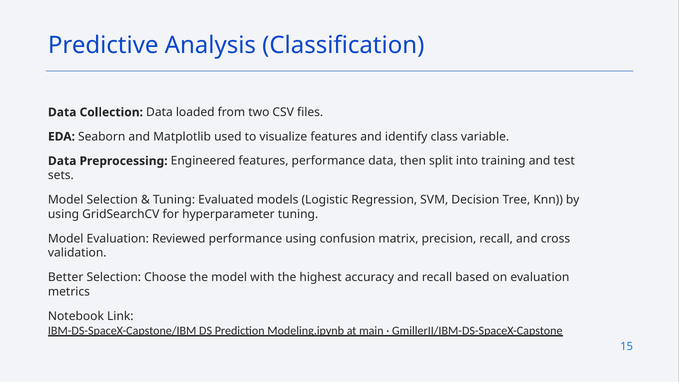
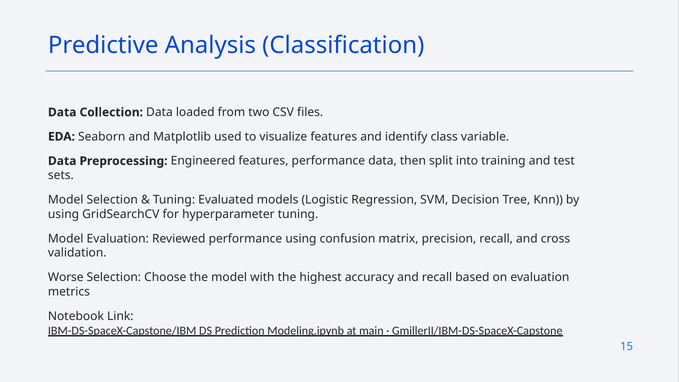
Better: Better -> Worse (66, 277)
